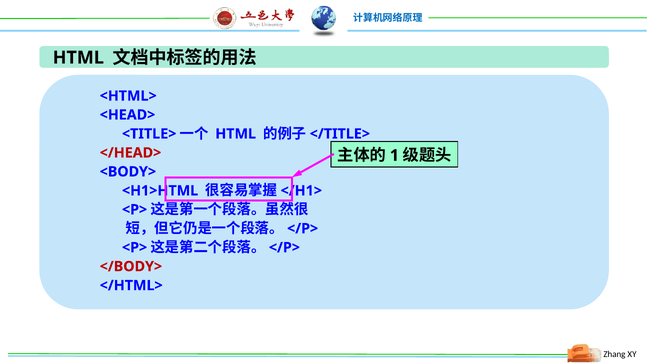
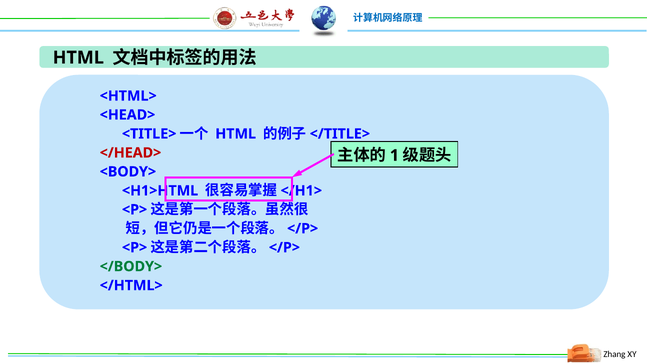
</BODY> colour: red -> green (131, 266)
